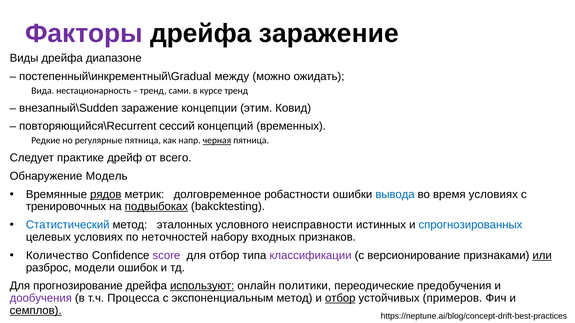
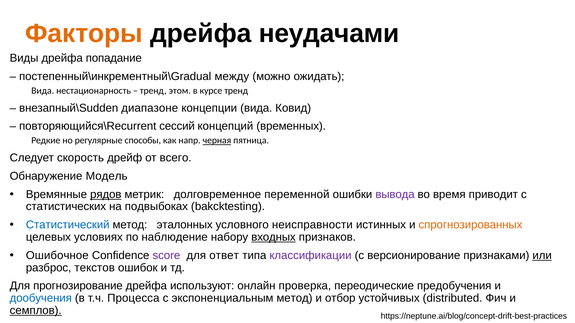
Факторы colour: purple -> orange (84, 33)
дрейфа заражение: заражение -> неудачами (329, 33)
диапазоне: диапазоне -> попадание (114, 58)
сами: сами -> этом (180, 91)
внезапный\Sudden заражение: заражение -> диапазоне (150, 108)
концепции этим: этим -> вида (256, 108)
регулярные пятница: пятница -> способы (143, 141)
практике: практике -> скорость (80, 158)
робастности: робастности -> переменной (297, 195)
вывода colour: blue -> purple (395, 195)
время условиях: условиях -> приводит (493, 195)
тренировочных: тренировочных -> статистических (66, 207)
подвыбоках underline: present -> none (156, 207)
спрогнозированных colour: blue -> orange (470, 225)
неточностей: неточностей -> наблюдение (175, 237)
входных underline: none -> present (273, 237)
Количество: Количество -> Ошибочное (57, 256)
для отбор: отбор -> ответ (224, 256)
модели: модели -> текстов (95, 268)
используют underline: present -> none (202, 286)
политики: политики -> проверка (305, 286)
дообучения colour: purple -> blue (41, 299)
отбор underline: present -> none (340, 299)
примеров: примеров -> distributed (453, 299)
